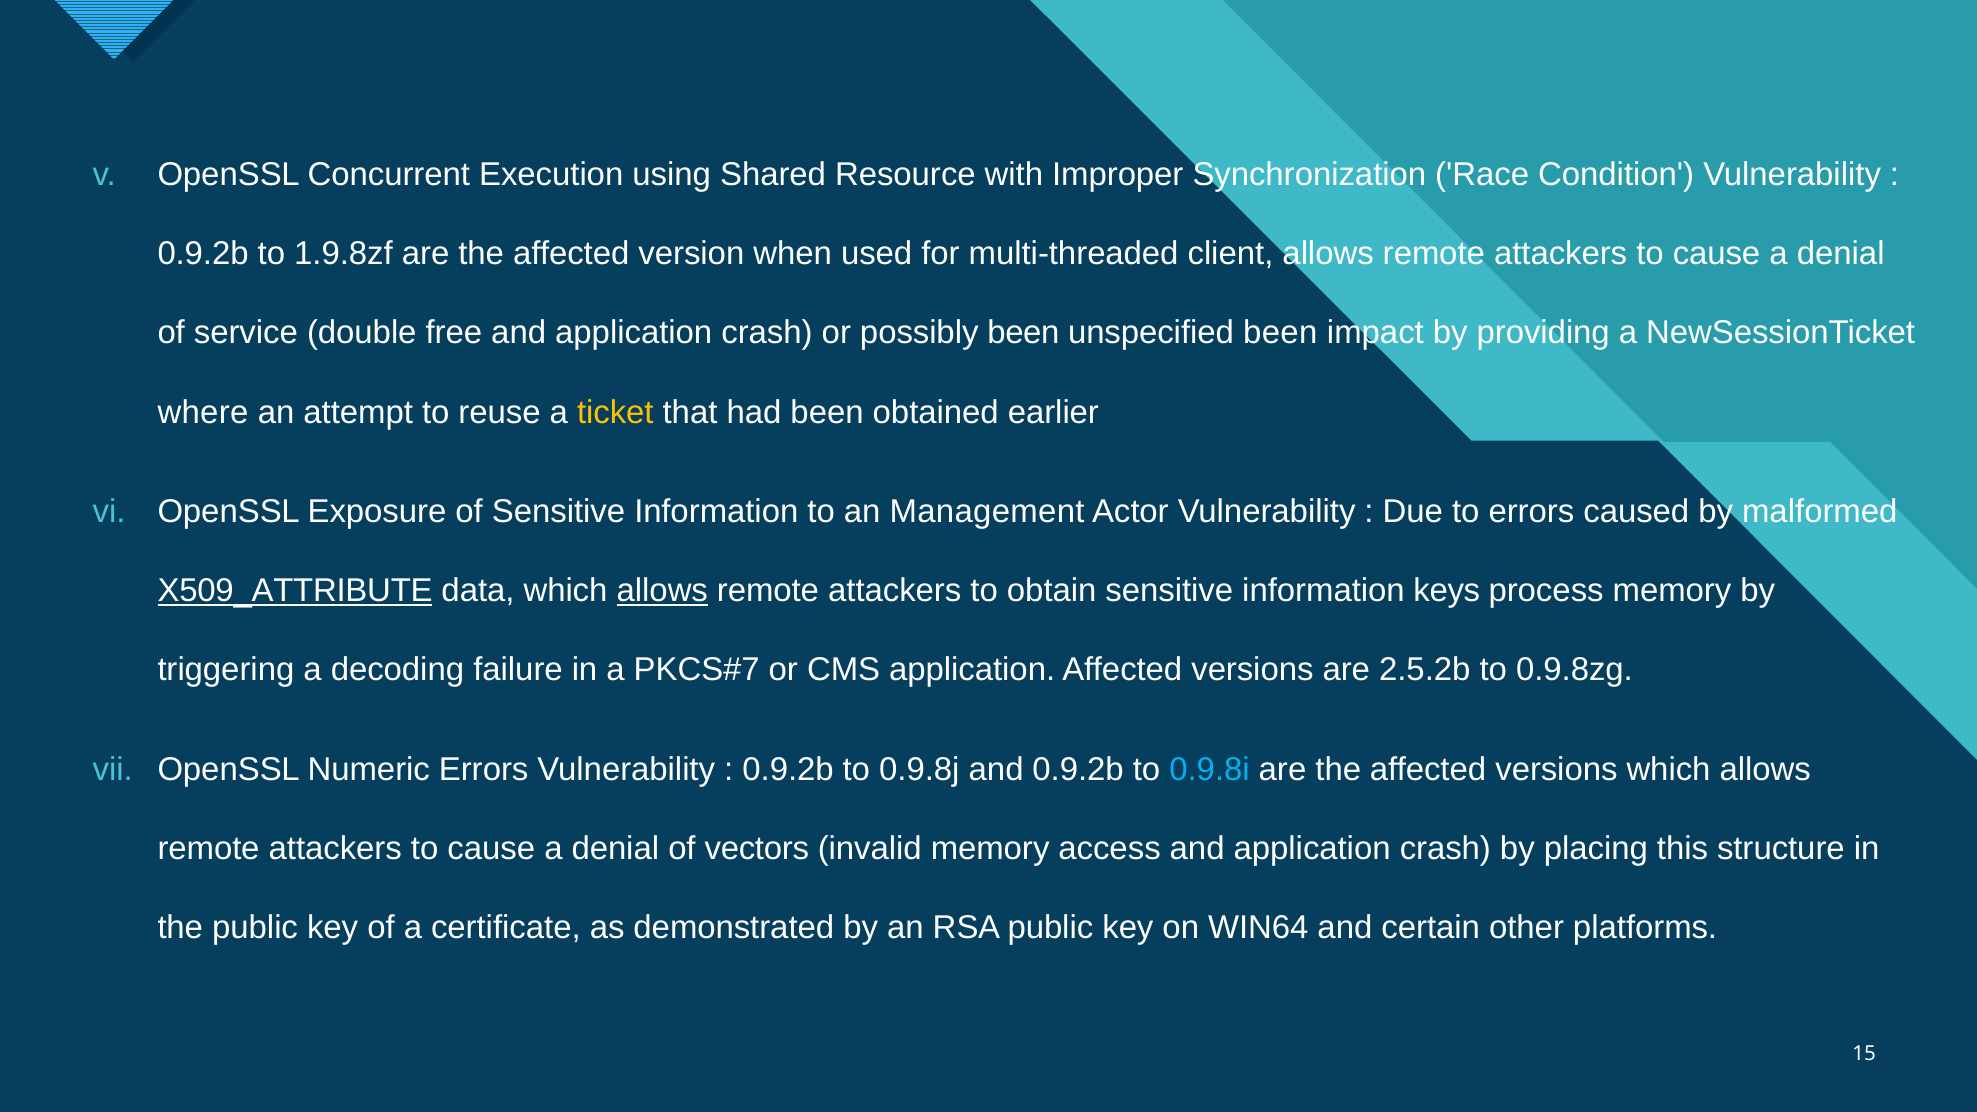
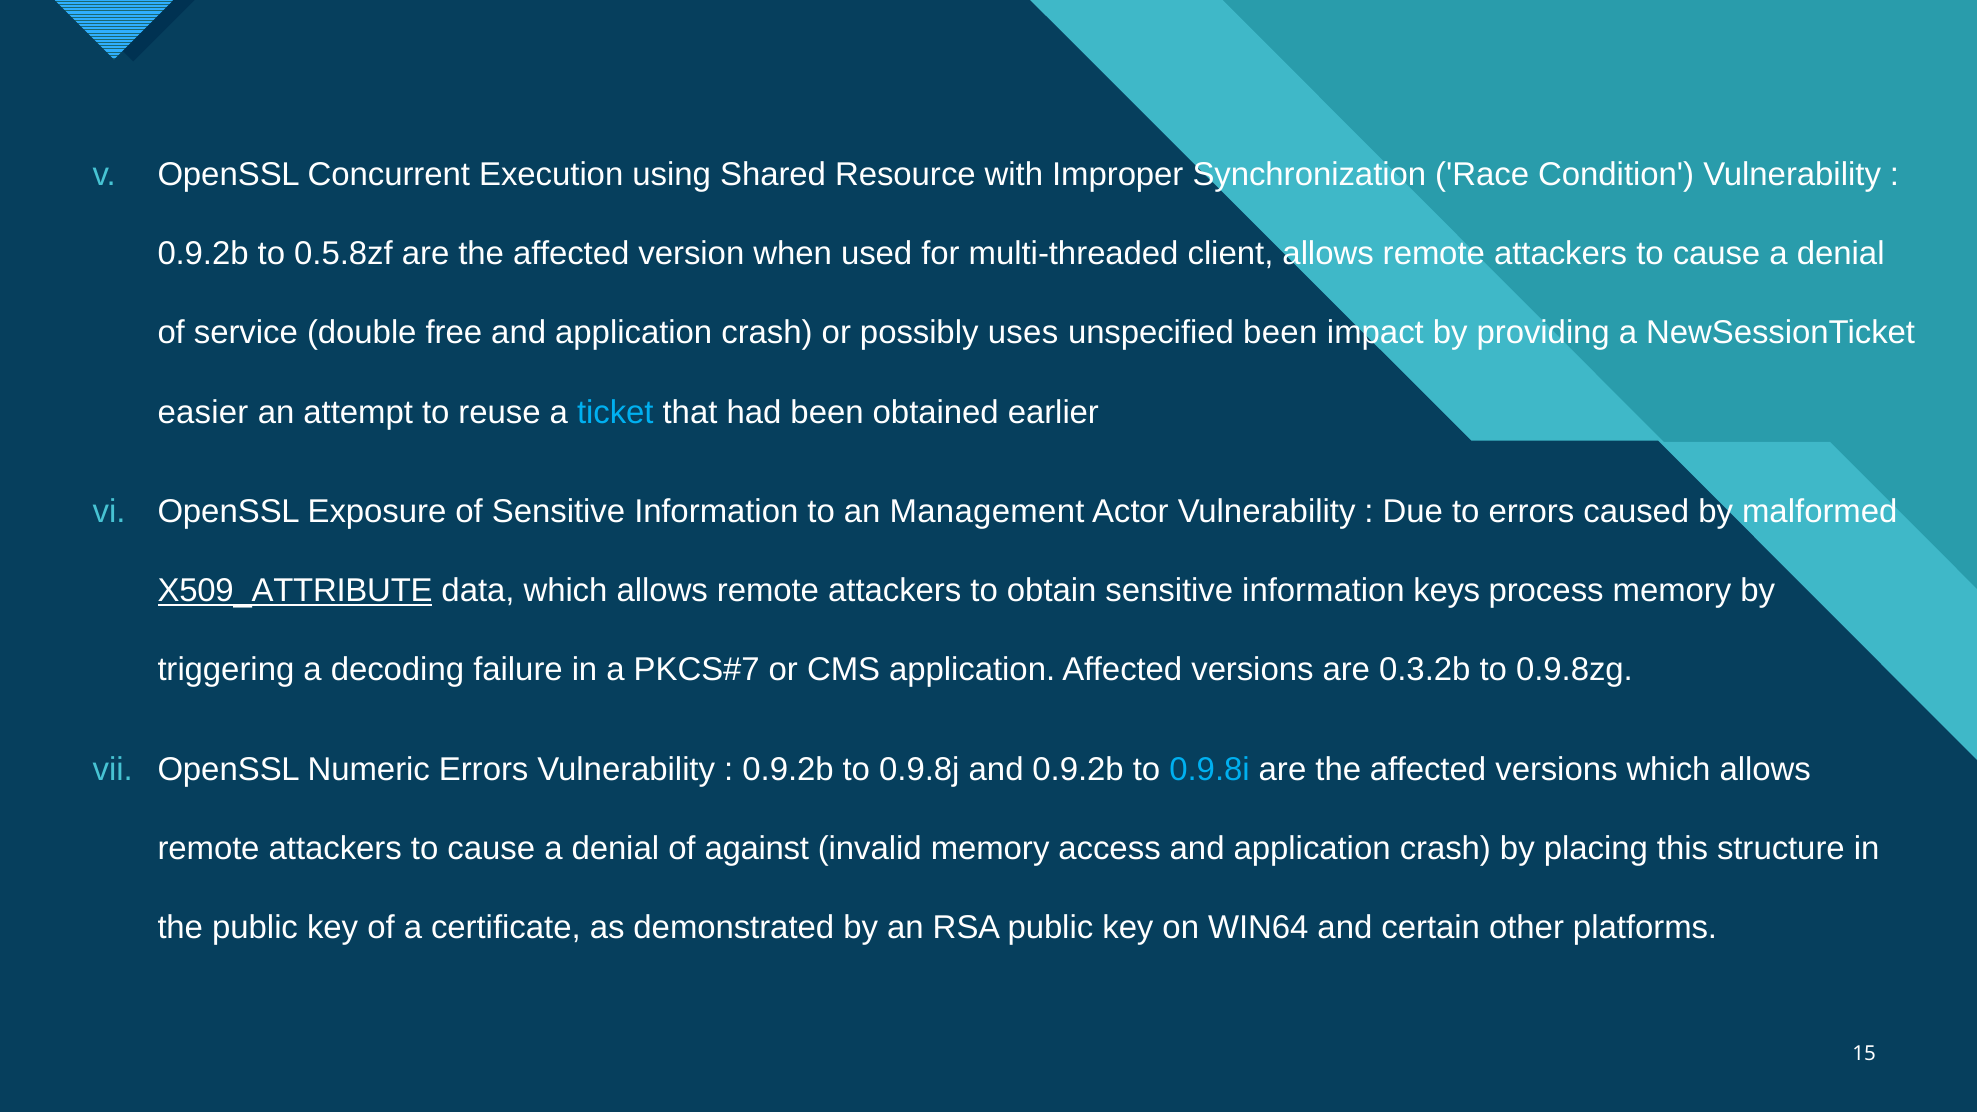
1.9.8zf: 1.9.8zf -> 0.5.8zf (343, 254)
possibly been: been -> uses (1023, 333)
where: where -> easier (203, 412)
ticket colour: yellow -> light blue (615, 412)
allows underline: present -> none (662, 591)
2.5.2b: 2.5.2b -> 0.3.2b (1425, 670)
vectors: vectors -> against (757, 849)
